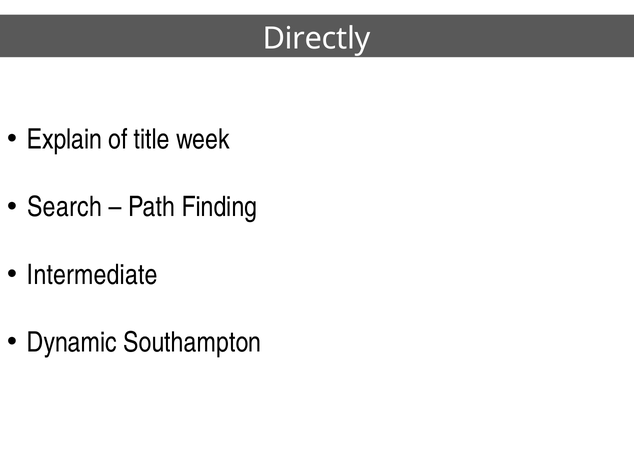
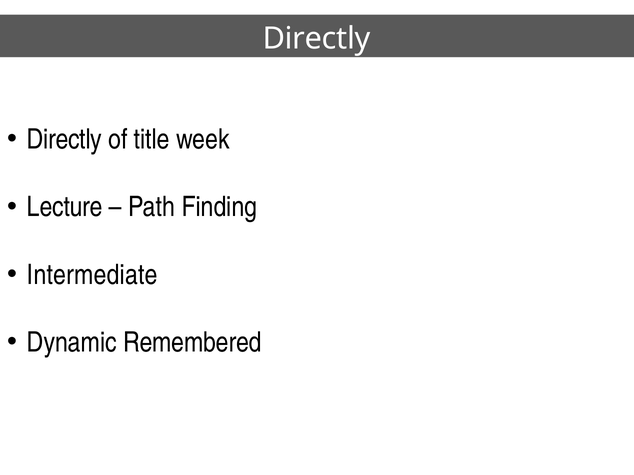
Explain: Explain -> Directly (64, 140)
Search: Search -> Lecture (65, 207)
Southampton: Southampton -> Remembered (192, 343)
